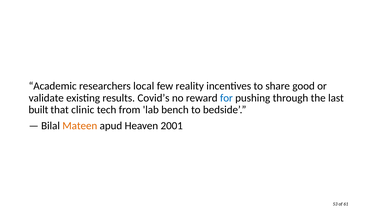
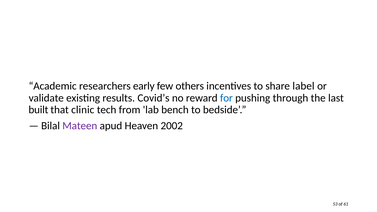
local: local -> early (144, 86)
reality: reality -> others (190, 86)
good: good -> label (303, 86)
Mateen colour: orange -> purple (80, 126)
2001: 2001 -> 2002 (172, 126)
